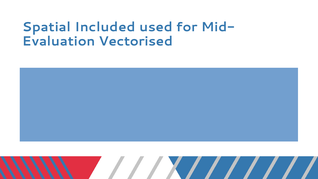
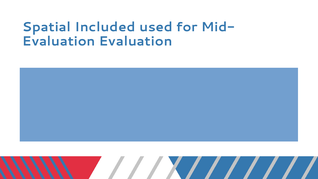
Vectorised: Vectorised -> Evaluation (136, 41)
